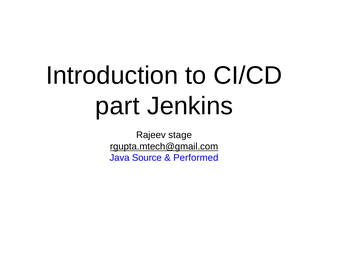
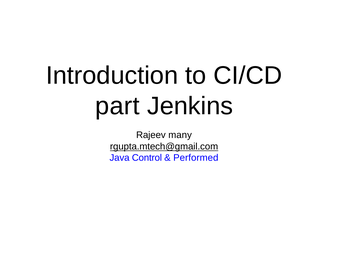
stage: stage -> many (180, 135)
Source: Source -> Control (147, 158)
